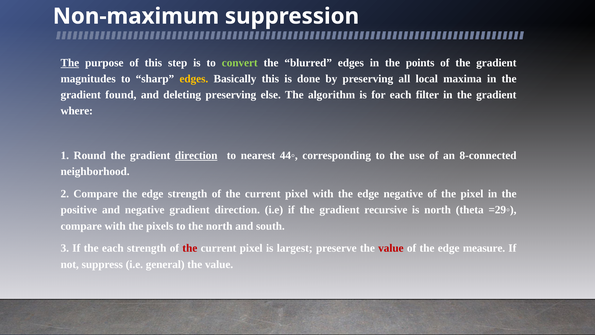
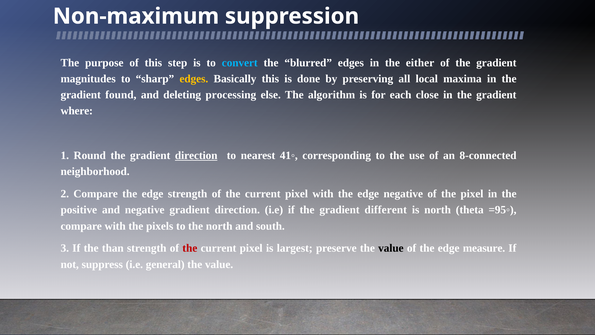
The underline: present -> none (70, 63)
convert colour: light green -> light blue (240, 63)
points: points -> either (420, 63)
deleting preserving: preserving -> processing (231, 95)
filter: filter -> close (427, 95)
44◦: 44◦ -> 41◦ (289, 155)
recursive: recursive -> different (386, 210)
=29◦: =29◦ -> =95◦ (503, 210)
the each: each -> than (113, 248)
value colour: red -> black (391, 248)
